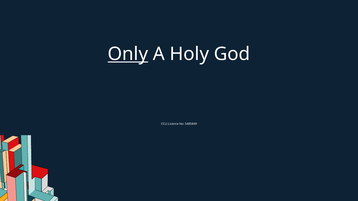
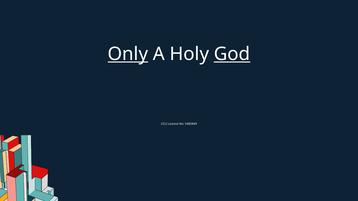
God underline: none -> present (232, 54)
